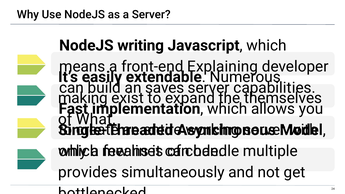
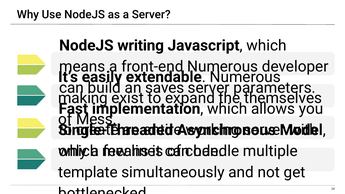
front-end Explaining: Explaining -> Numerous (223, 67)
capabilities: capabilities -> parameters (275, 88)
What: What -> Mess (96, 119)
provides: provides -> template (88, 172)
